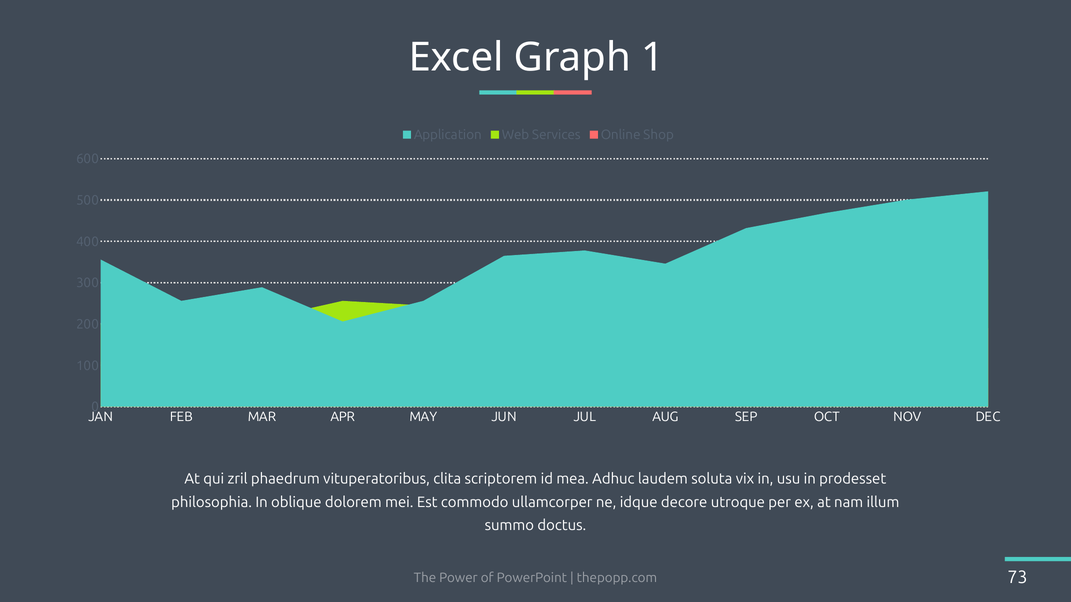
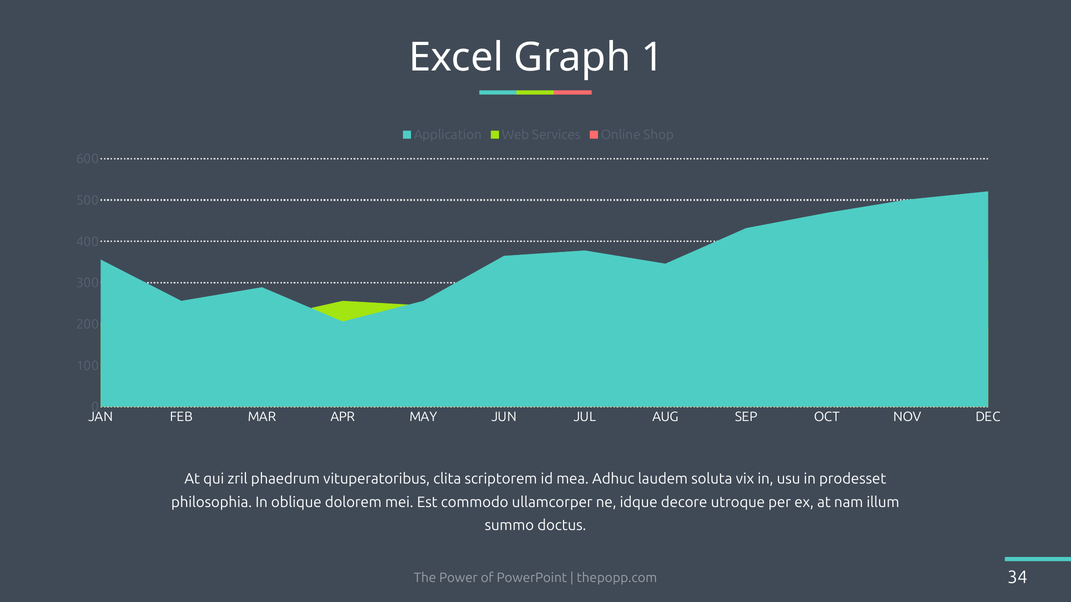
73: 73 -> 34 (1017, 578)
